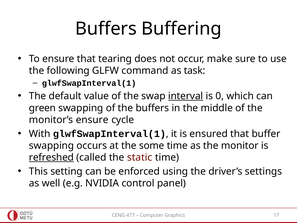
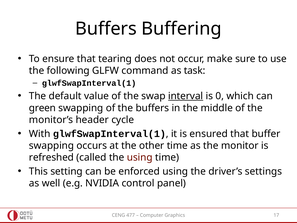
monitor’s ensure: ensure -> header (92, 120)
some: some -> other (152, 145)
refreshed underline: present -> none (51, 157)
the static: static -> using (140, 157)
